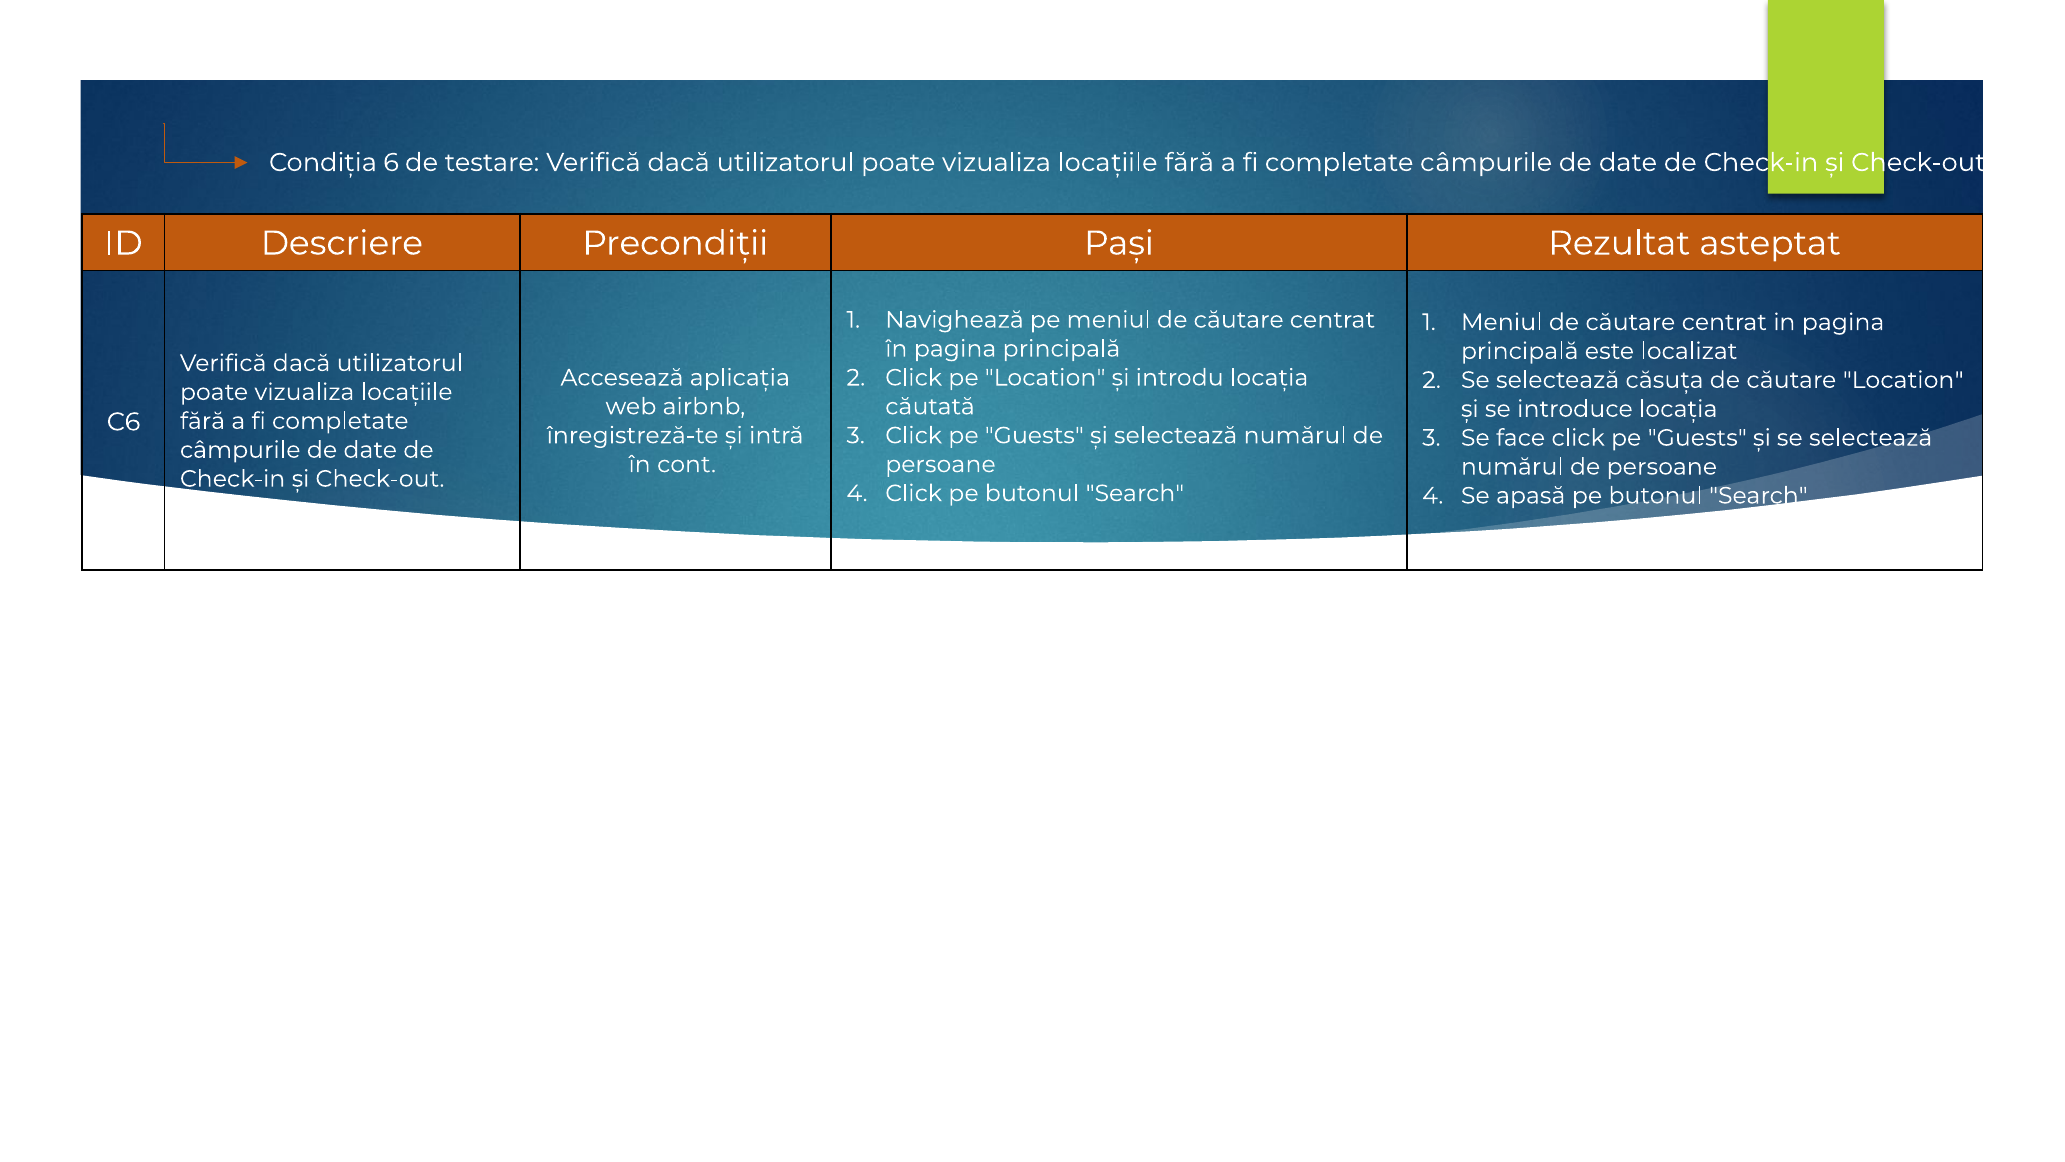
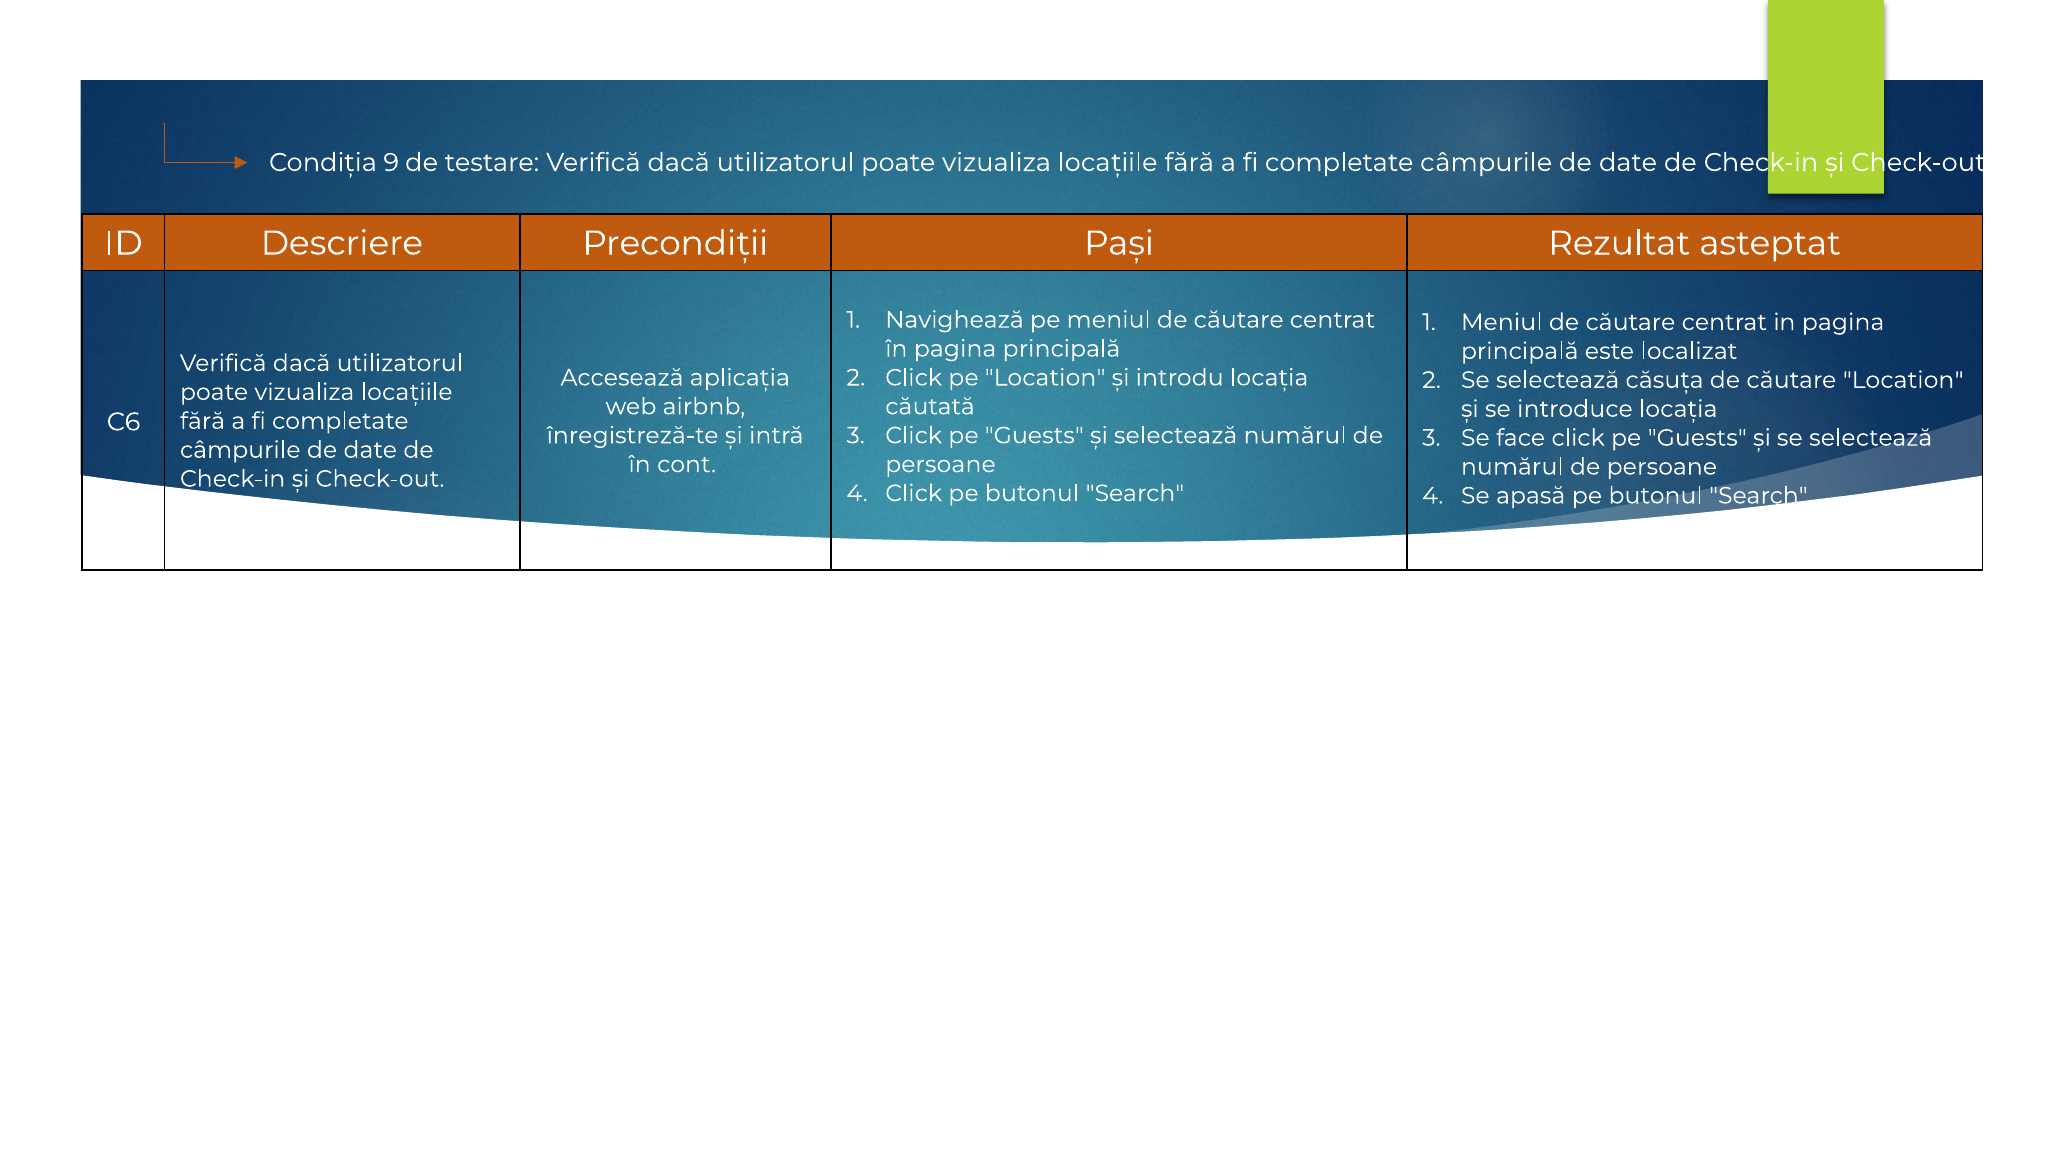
6: 6 -> 9 (391, 162)
